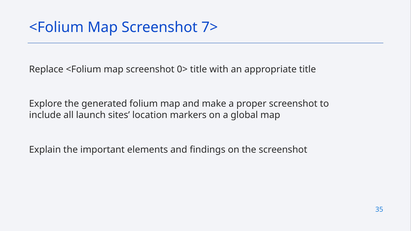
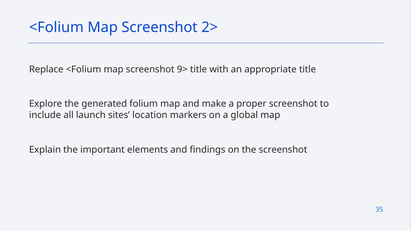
7>: 7> -> 2> (210, 27)
0>: 0> -> 9> (182, 69)
